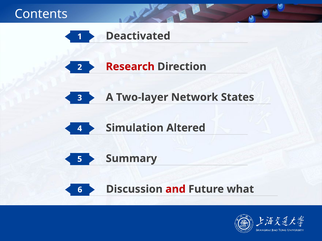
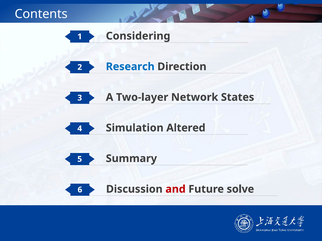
Deactivated: Deactivated -> Considering (138, 36)
Research colour: red -> blue (130, 67)
what: what -> solve (240, 190)
